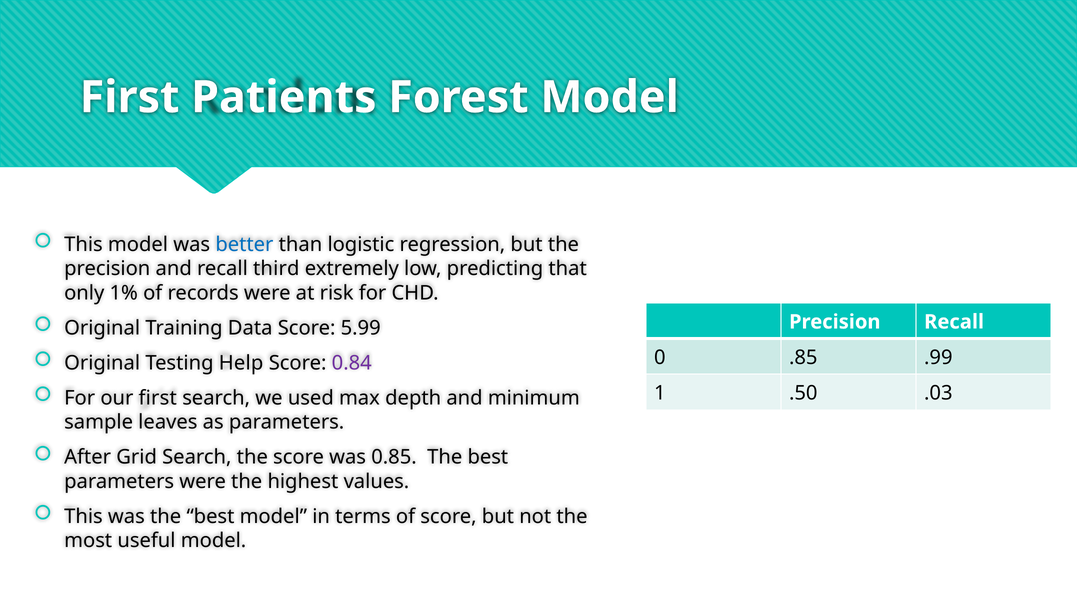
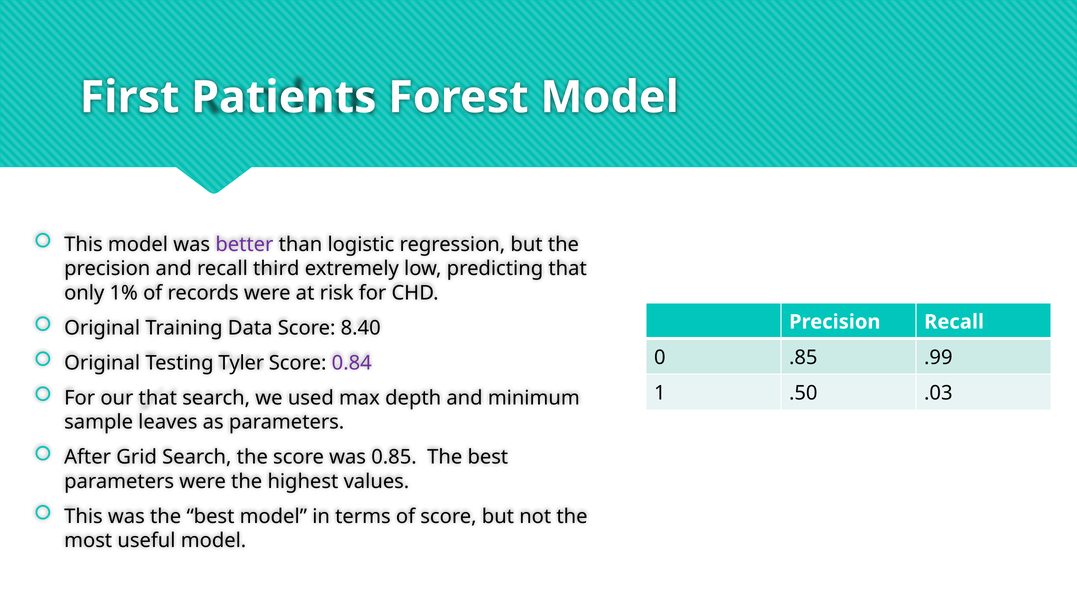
better colour: blue -> purple (244, 244)
5.99: 5.99 -> 8.40 (361, 328)
Help: Help -> Tyler (241, 363)
our first: first -> that (158, 398)
